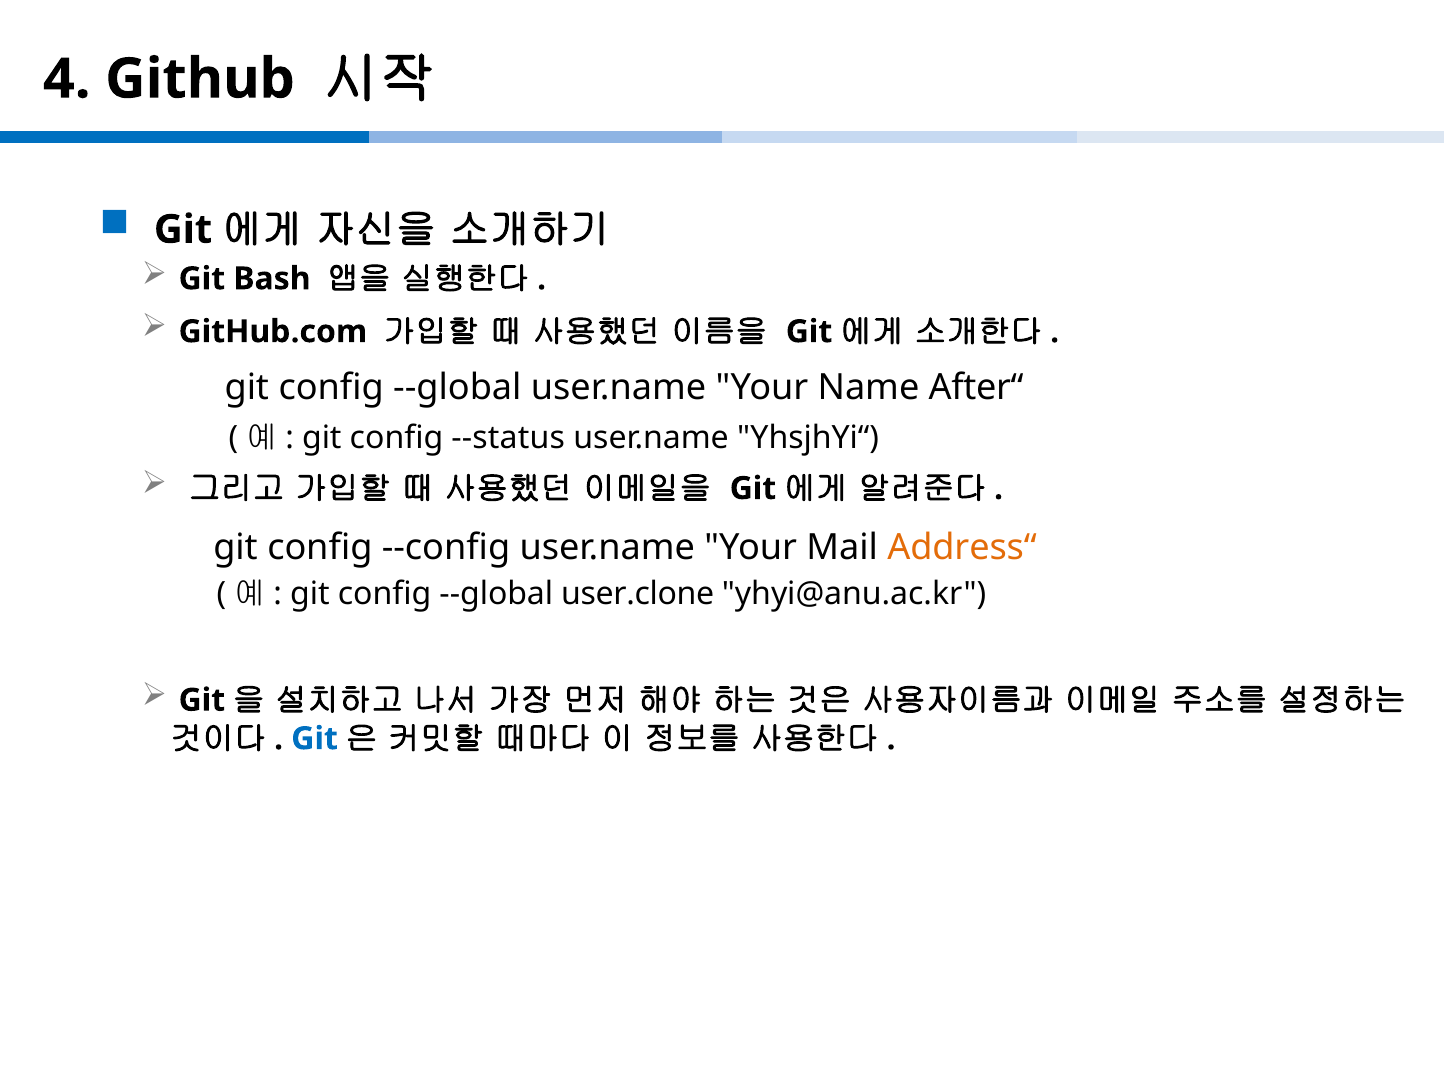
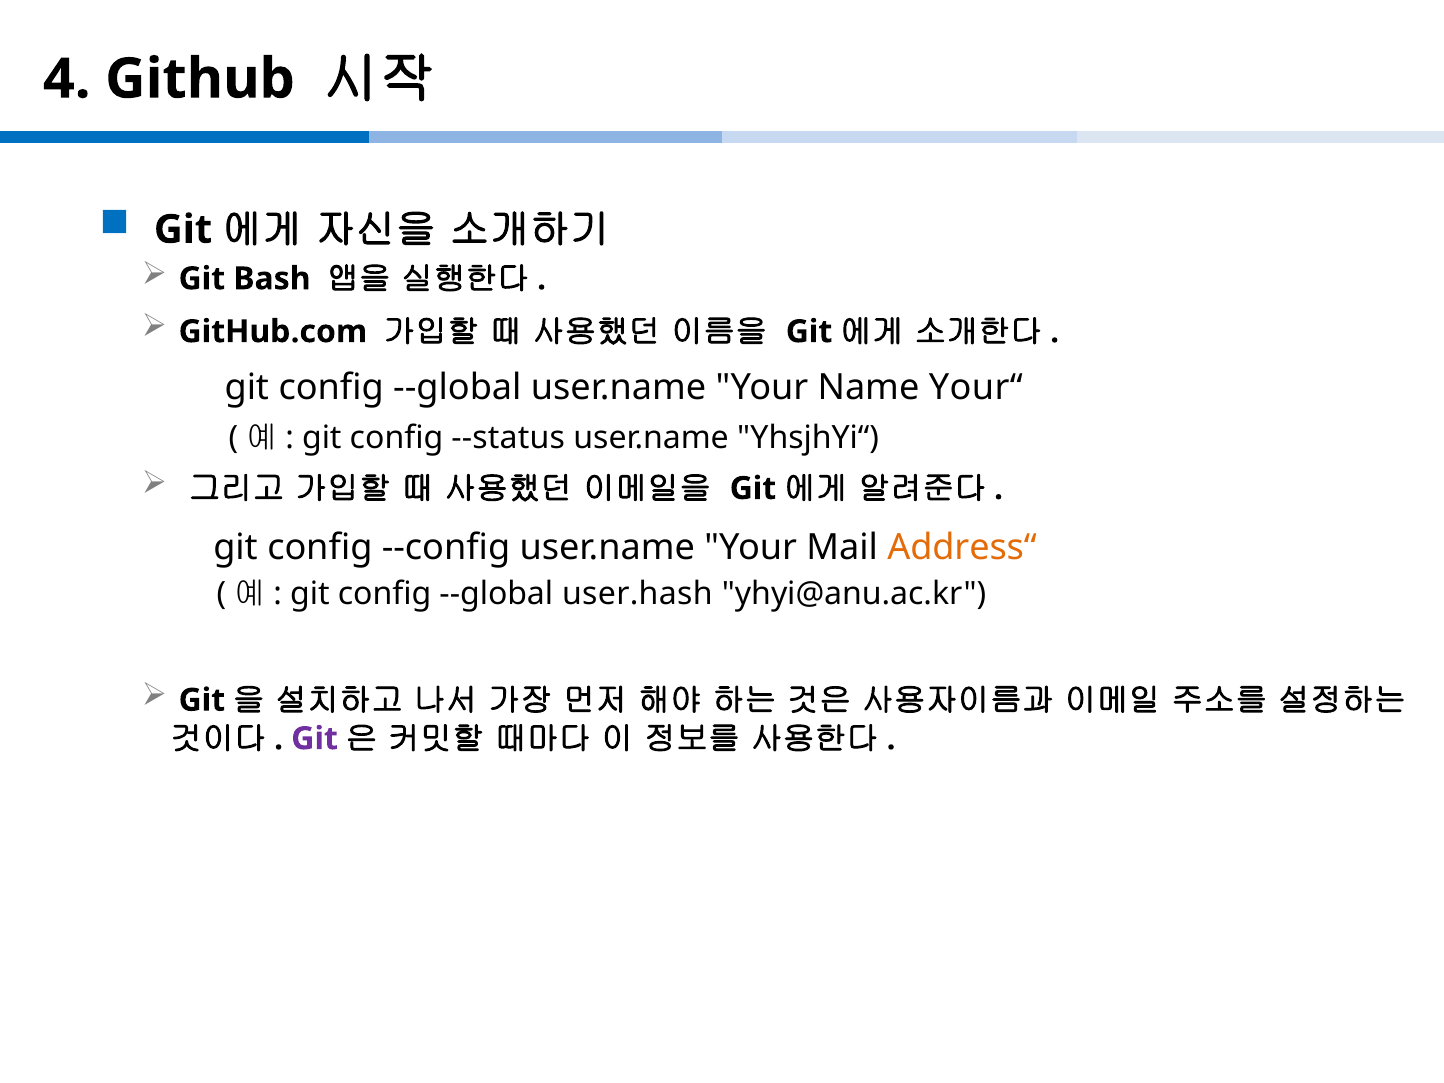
After“: After“ -> Your“ (976, 387)
user.clone: user.clone -> user.hash (637, 594)
Git colour: blue -> purple (315, 739)
